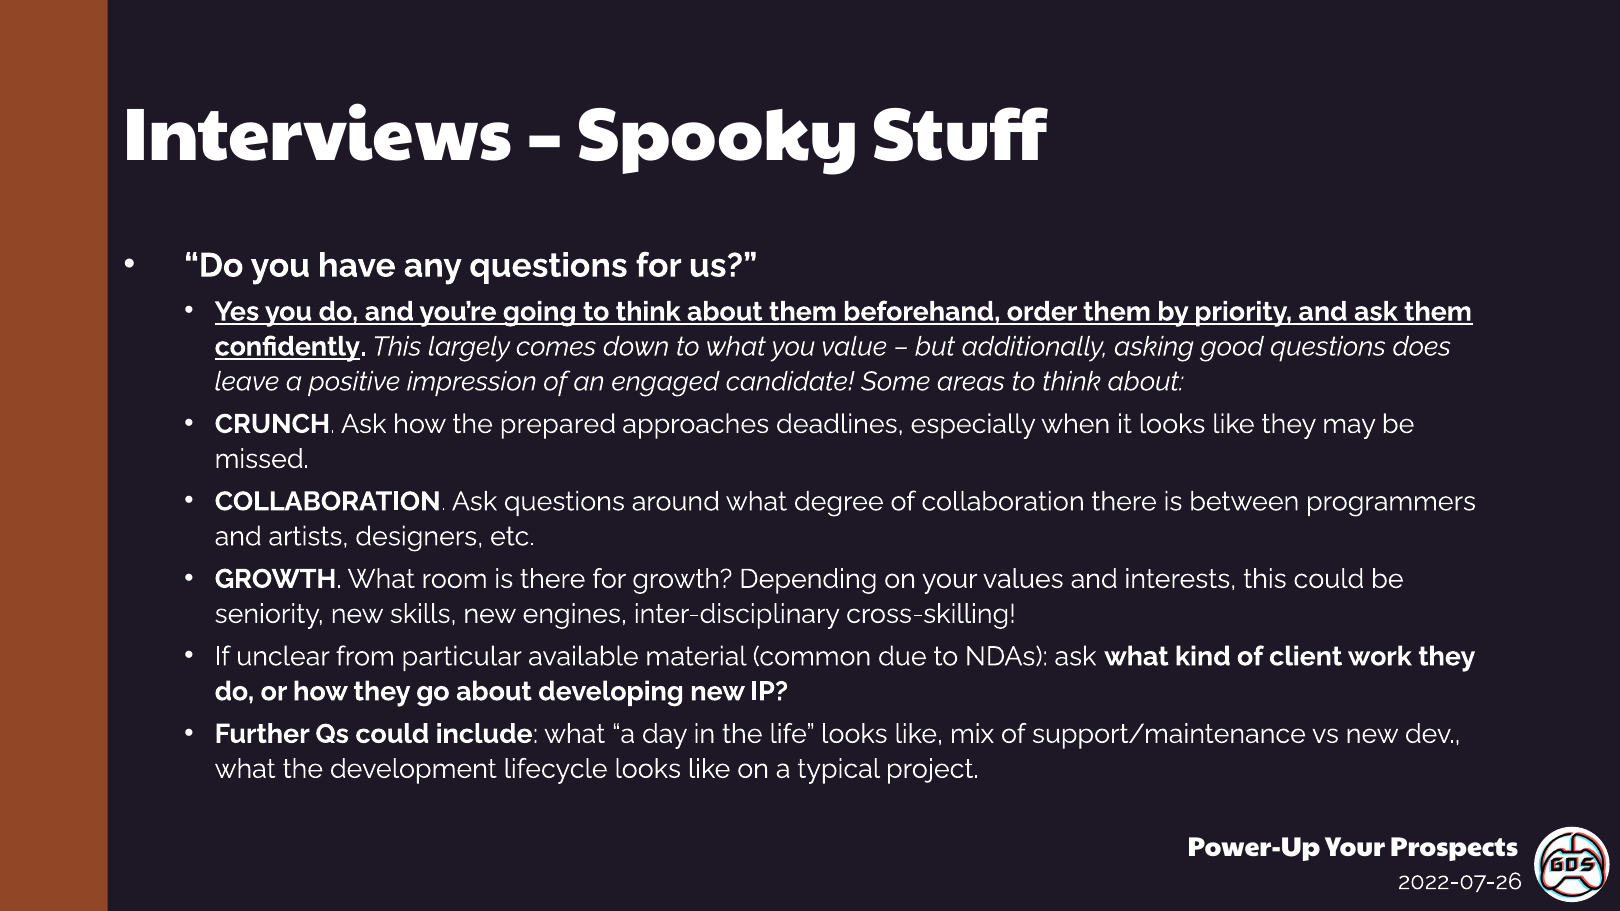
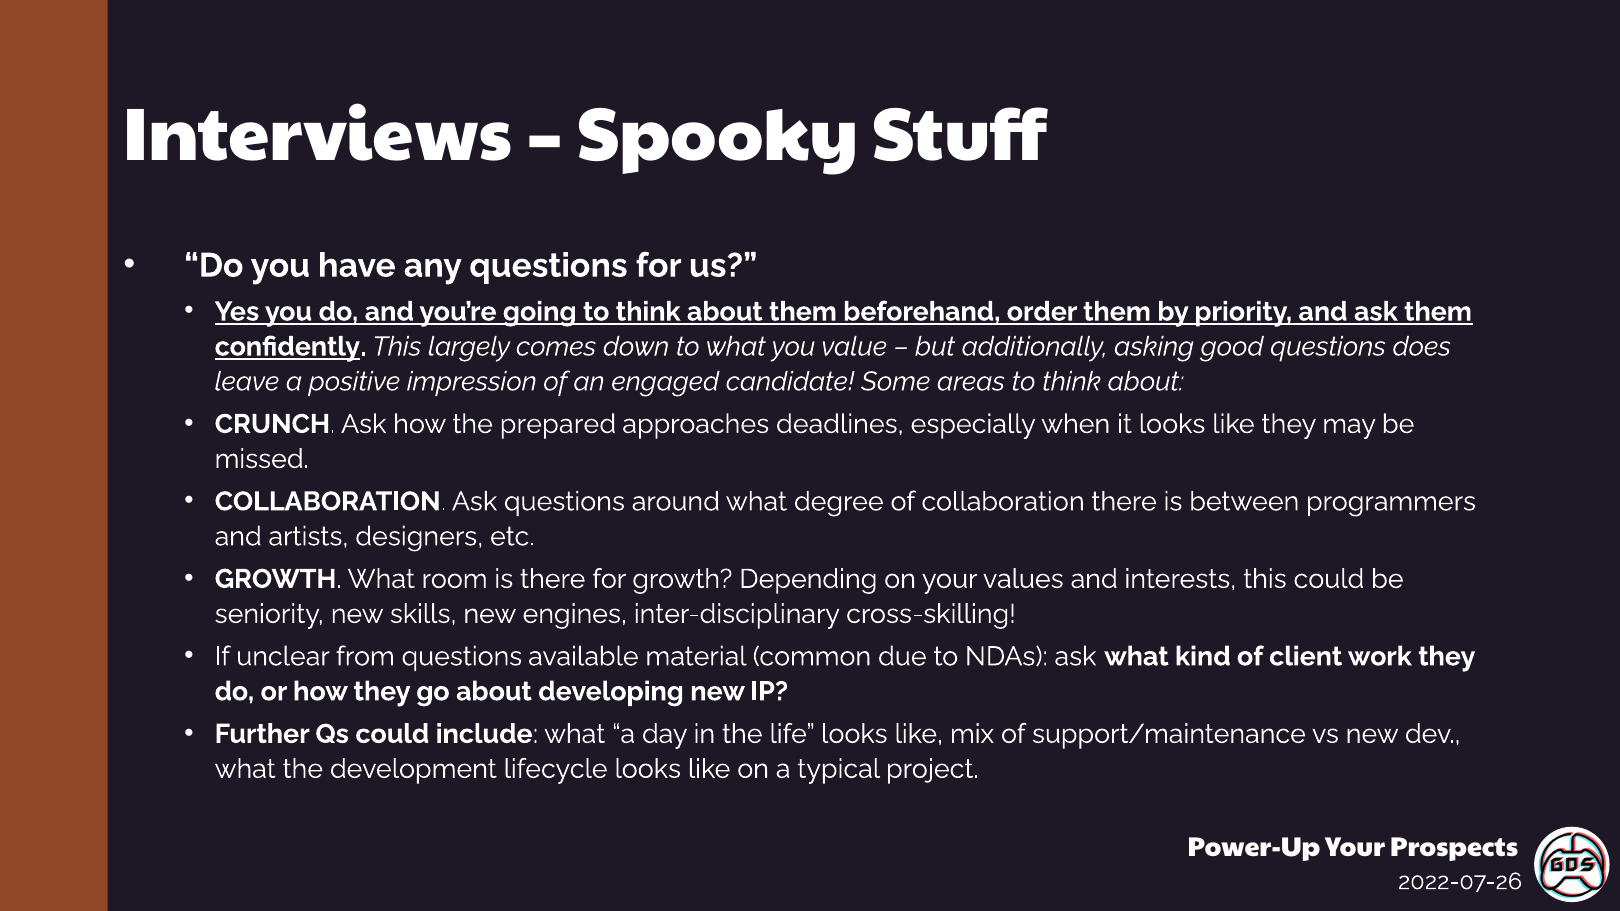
from particular: particular -> questions (462, 657)
